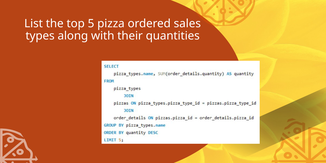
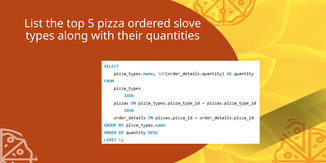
sales: sales -> slove (187, 24)
